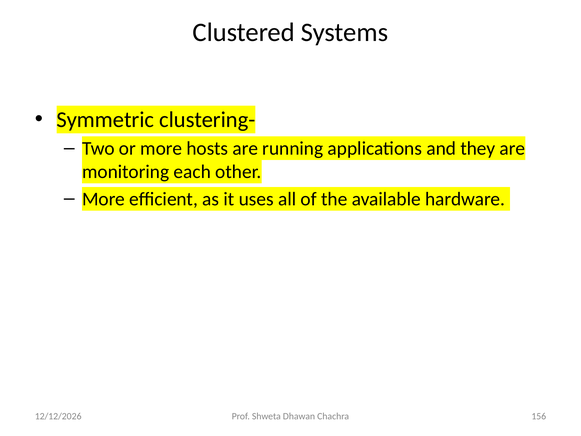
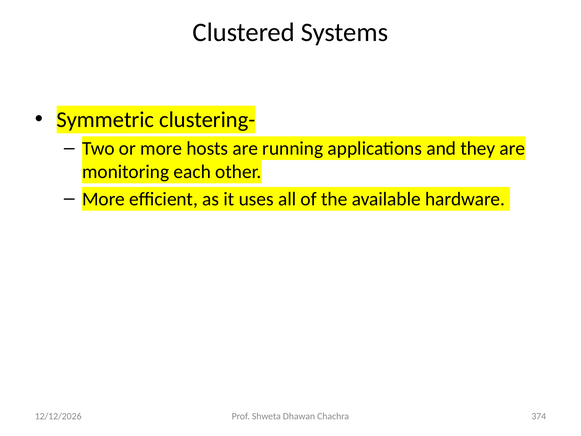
156: 156 -> 374 (539, 416)
